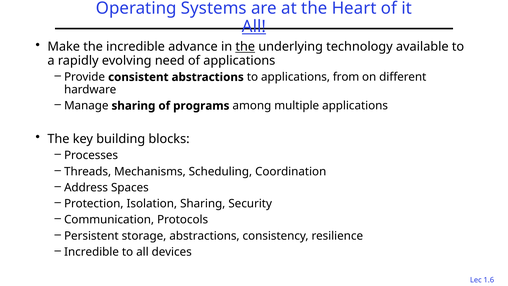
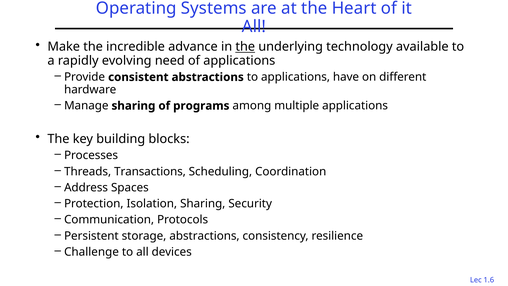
All underline: present -> none (254, 26)
from: from -> have (346, 77)
Mechanisms: Mechanisms -> Transactions (150, 171)
Incredible: Incredible -> Challenge (91, 252)
